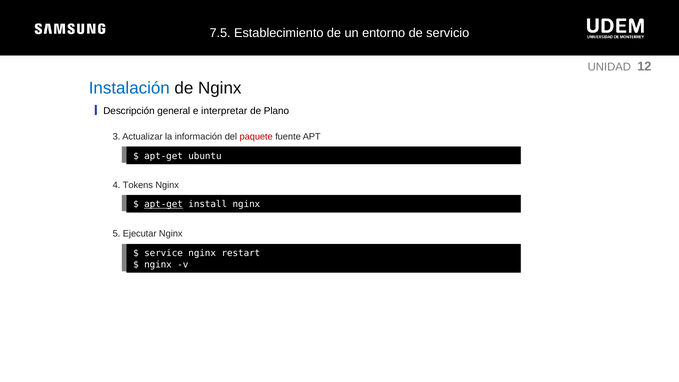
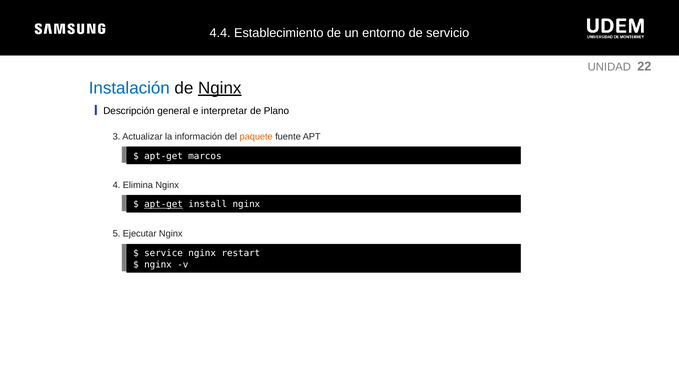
7.5: 7.5 -> 4.4 (220, 33)
12: 12 -> 22 (644, 66)
Nginx underline: none -> present (220, 88)
paquete colour: red -> orange (256, 137)
ubuntu: ubuntu -> marcos (205, 156)
Tokens: Tokens -> Elimina (138, 185)
